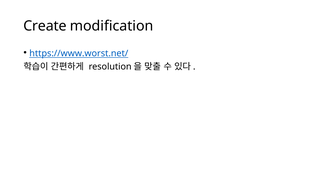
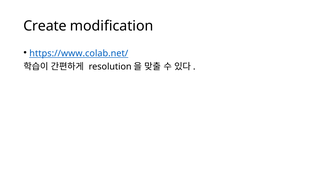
https://www.worst.net/: https://www.worst.net/ -> https://www.colab.net/ (79, 53)
